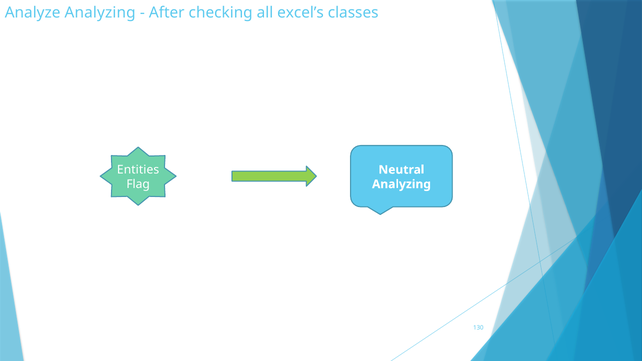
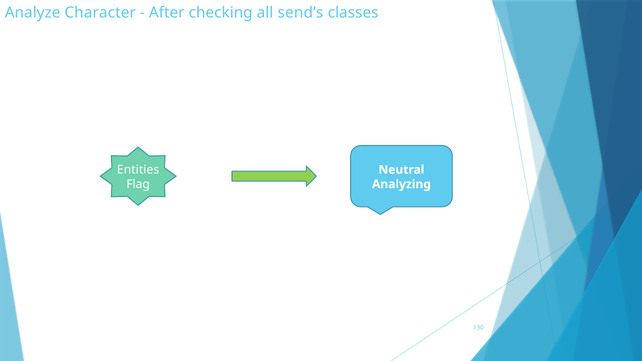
Analyze Analyzing: Analyzing -> Character (100, 13)
excel’s: excel’s -> send’s (300, 13)
